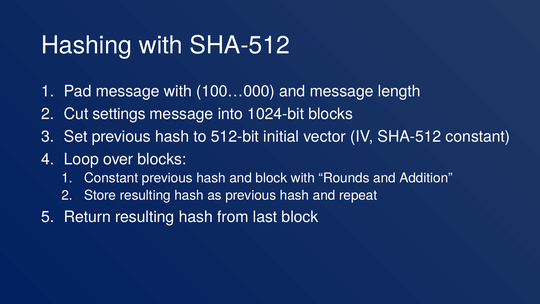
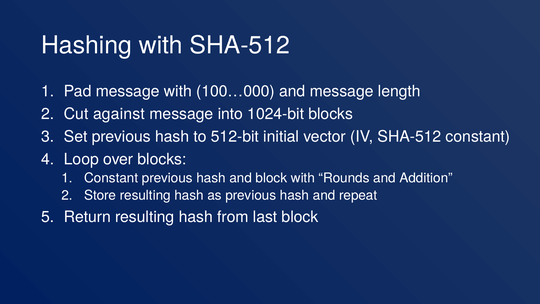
settings: settings -> against (119, 114)
